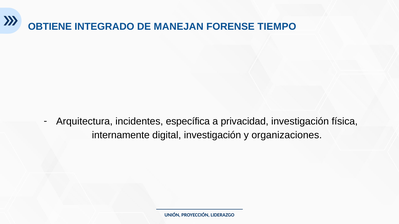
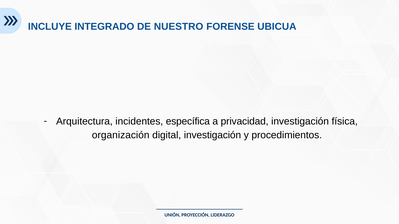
OBTIENE: OBTIENE -> INCLUYE (50, 27)
MANEJAN: MANEJAN -> NUESTRO (179, 27)
TIEMPO: TIEMPO -> UBICUA (277, 27)
internamente: internamente -> organización (121, 135)
organizaciones: organizaciones -> procedimientos (287, 135)
